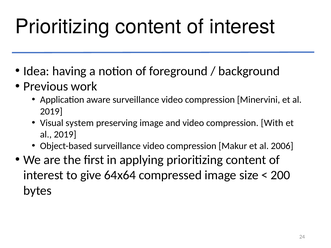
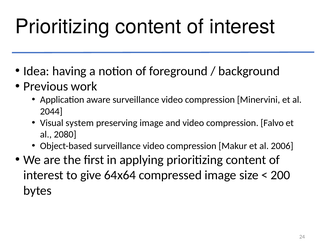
2019: 2019 -> 2044 (51, 111)
With: With -> Falvo (272, 123)
2019: 2019 -> 2080 (65, 135)
